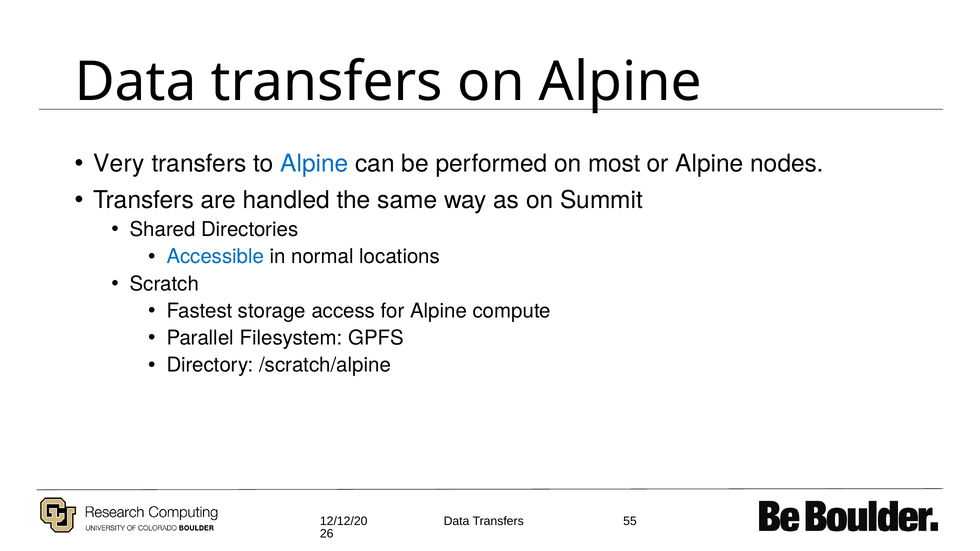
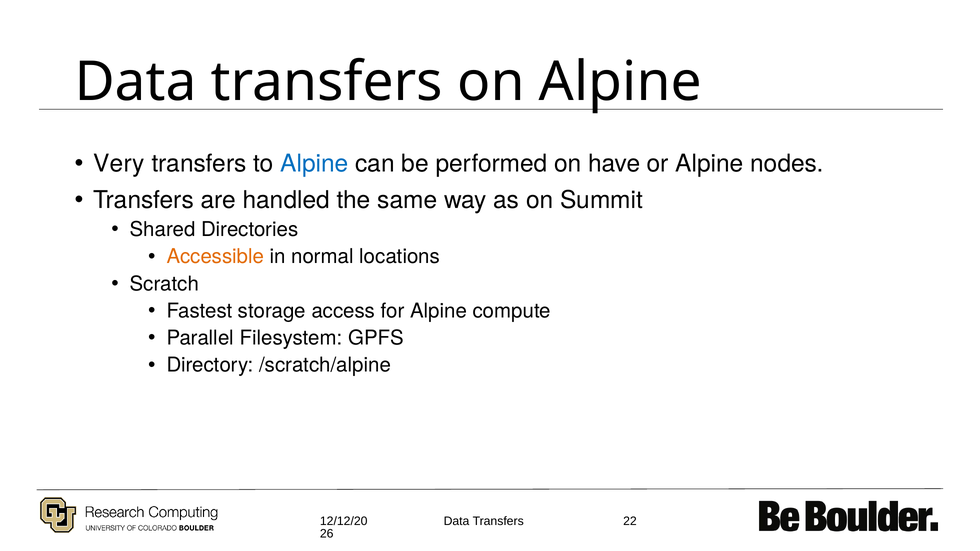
most: most -> have (614, 164)
Accessible colour: blue -> orange (215, 257)
55: 55 -> 22 (630, 522)
